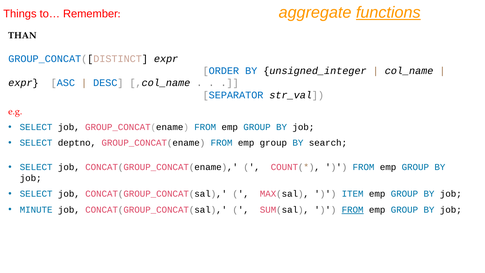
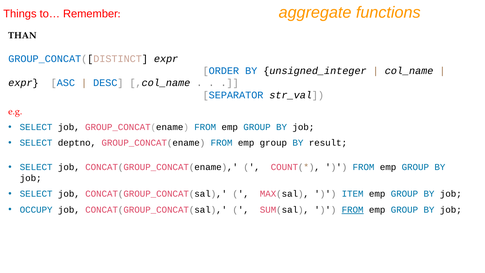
functions underline: present -> none (388, 13)
search: search -> result (328, 143)
MINUTE: MINUTE -> OCCUPY (36, 210)
